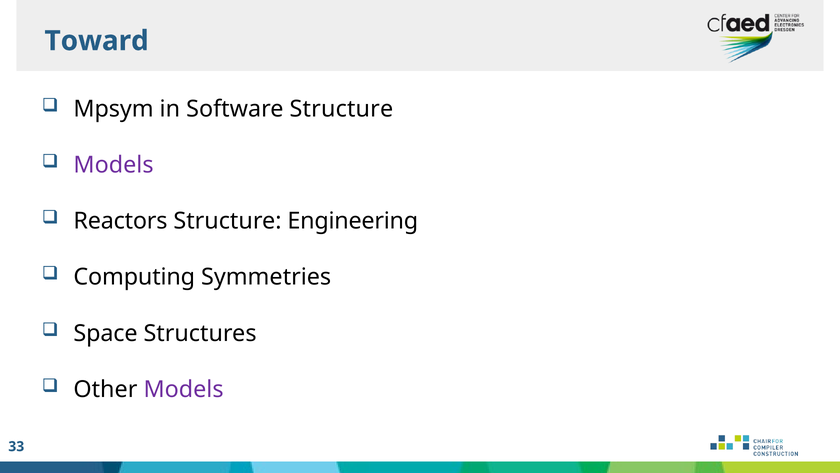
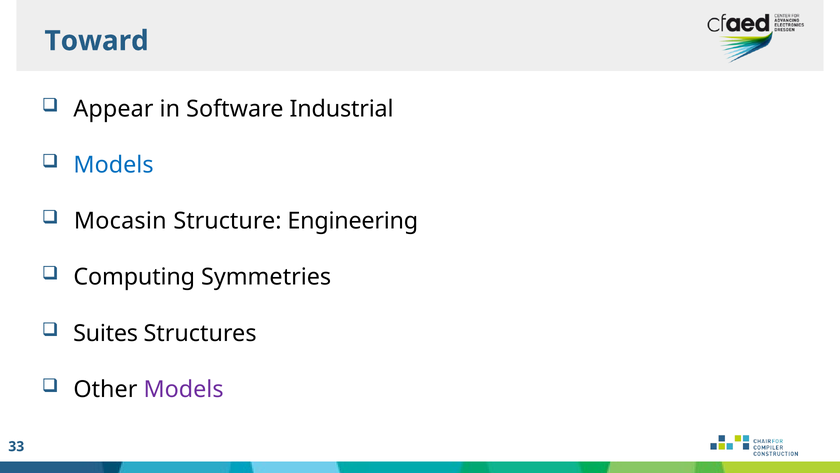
Mpsym: Mpsym -> Appear (113, 109)
Software Structure: Structure -> Industrial (342, 109)
Models colour: purple -> blue (114, 165)
Reactors: Reactors -> Mocasin (120, 221)
Space: Space -> Suites (106, 333)
